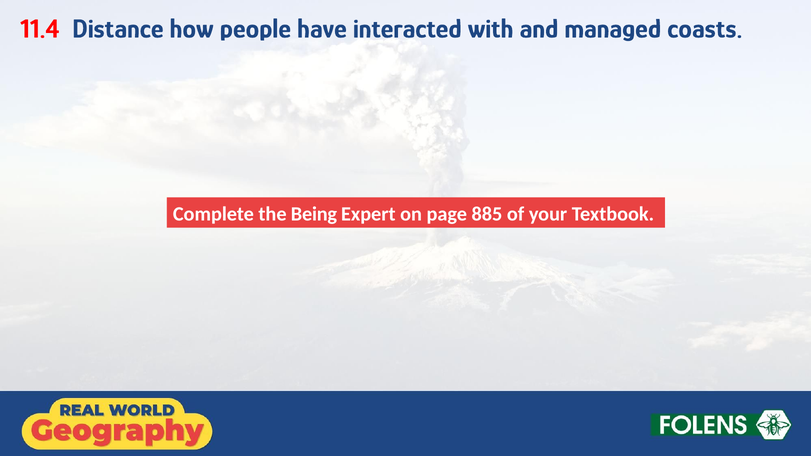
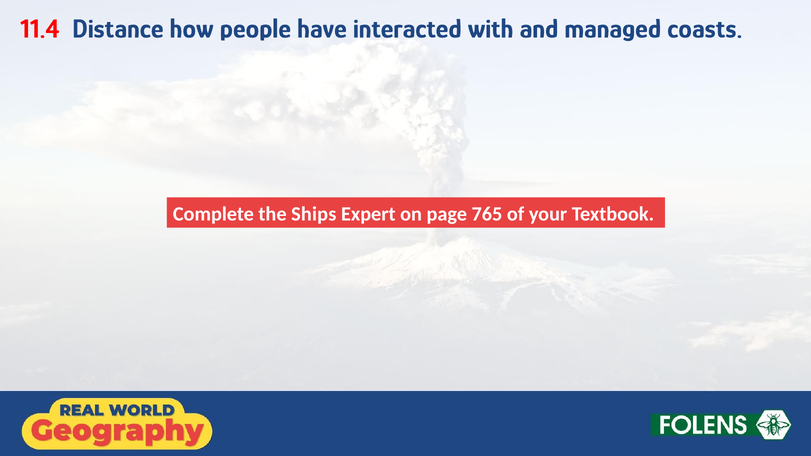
Being: Being -> Ships (314, 214)
885: 885 -> 765 (487, 214)
